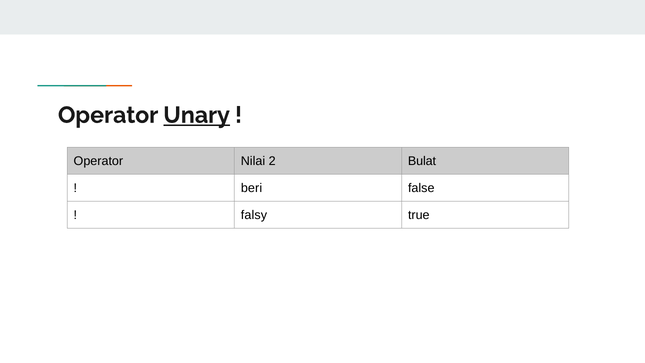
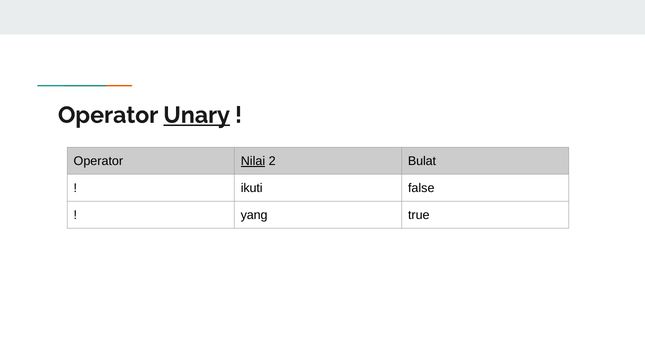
Nilai underline: none -> present (253, 161)
beri: beri -> ikuti (252, 188)
falsy: falsy -> yang (254, 215)
